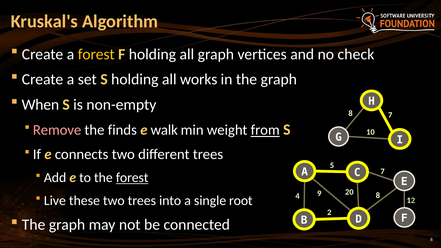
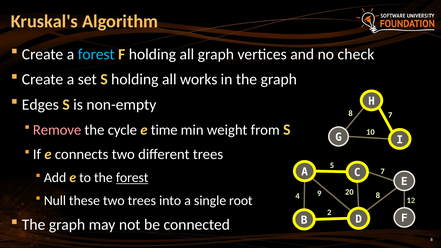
forest colour: yellow -> light blue (96, 54)
When: When -> Edges (40, 105)
finds: finds -> cycle (122, 130)
walk: walk -> time (164, 130)
from underline: present -> none (265, 130)
Live: Live -> Null (55, 201)
